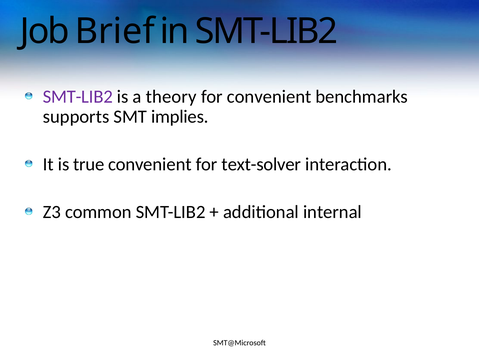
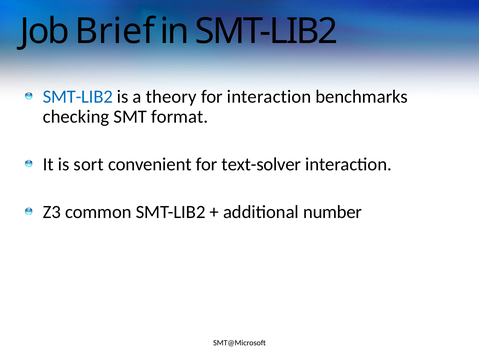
SMT-LIB2 colour: purple -> blue (78, 97)
for convenient: convenient -> interaction (269, 97)
supports: supports -> checking (76, 117)
implies: implies -> format (180, 117)
true: true -> sort (89, 165)
internal: internal -> number (333, 212)
